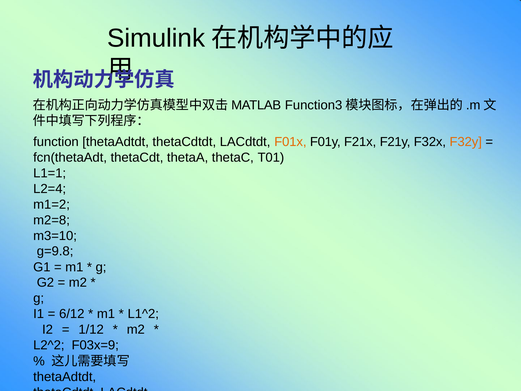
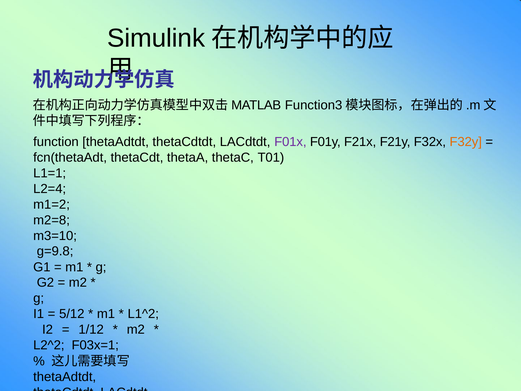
F01x colour: orange -> purple (290, 142)
6/12: 6/12 -> 5/12 (72, 314)
F03x=9: F03x=9 -> F03x=1 (95, 345)
